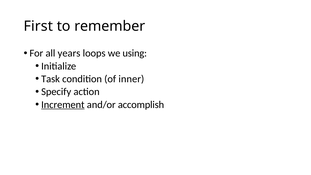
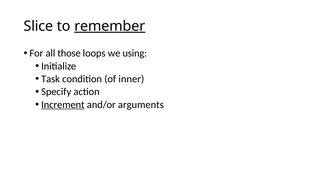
First: First -> Slice (38, 26)
remember underline: none -> present (110, 26)
years: years -> those (69, 53)
accomplish: accomplish -> arguments (141, 105)
